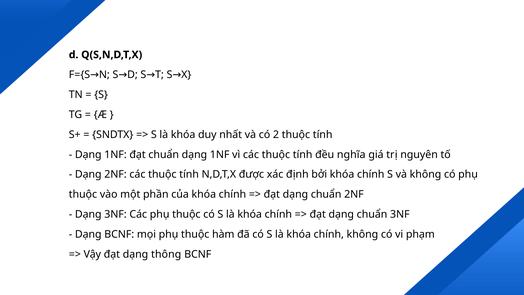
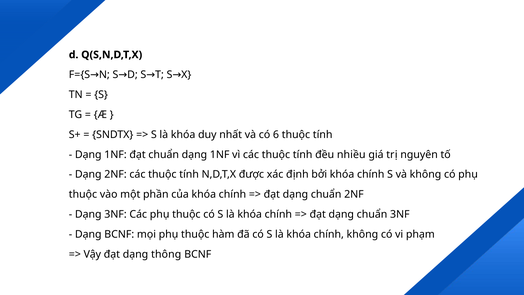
2: 2 -> 6 (276, 134)
nghĩa: nghĩa -> nhiều (351, 154)
